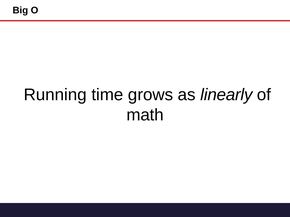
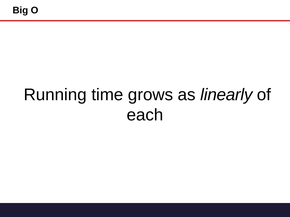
math: math -> each (145, 115)
